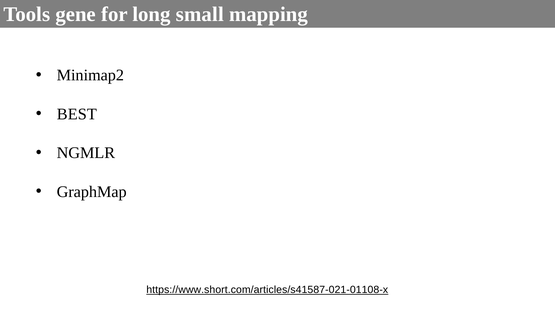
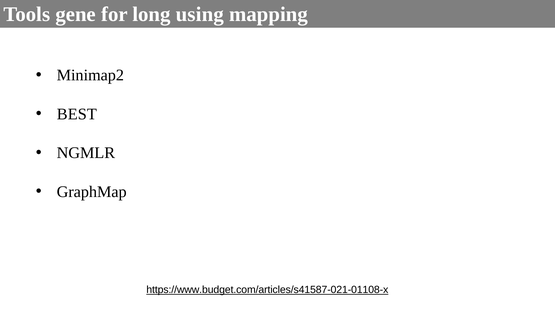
small: small -> using (200, 14)
https://www.short.com/articles/s41587-021-01108-x: https://www.short.com/articles/s41587-021-01108-x -> https://www.budget.com/articles/s41587-021-01108-x (267, 290)
